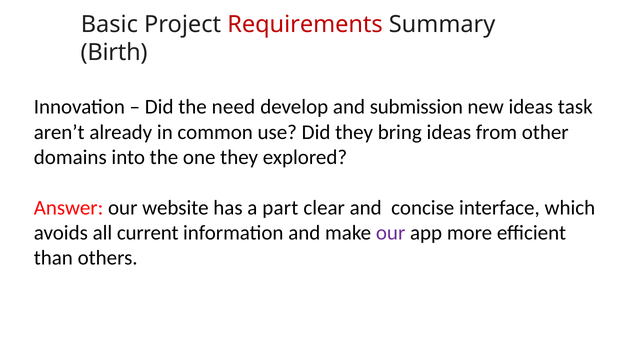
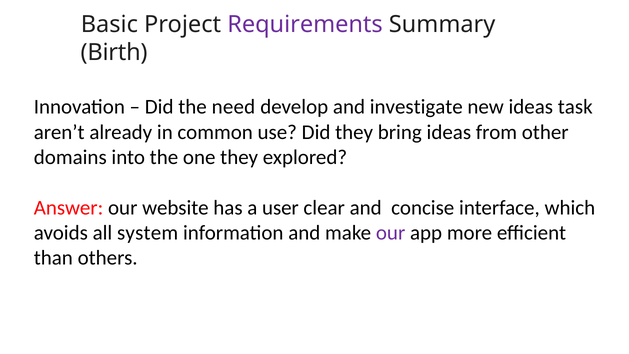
Requirements colour: red -> purple (305, 24)
submission: submission -> investigate (416, 107)
part: part -> user (280, 208)
current: current -> system (148, 233)
